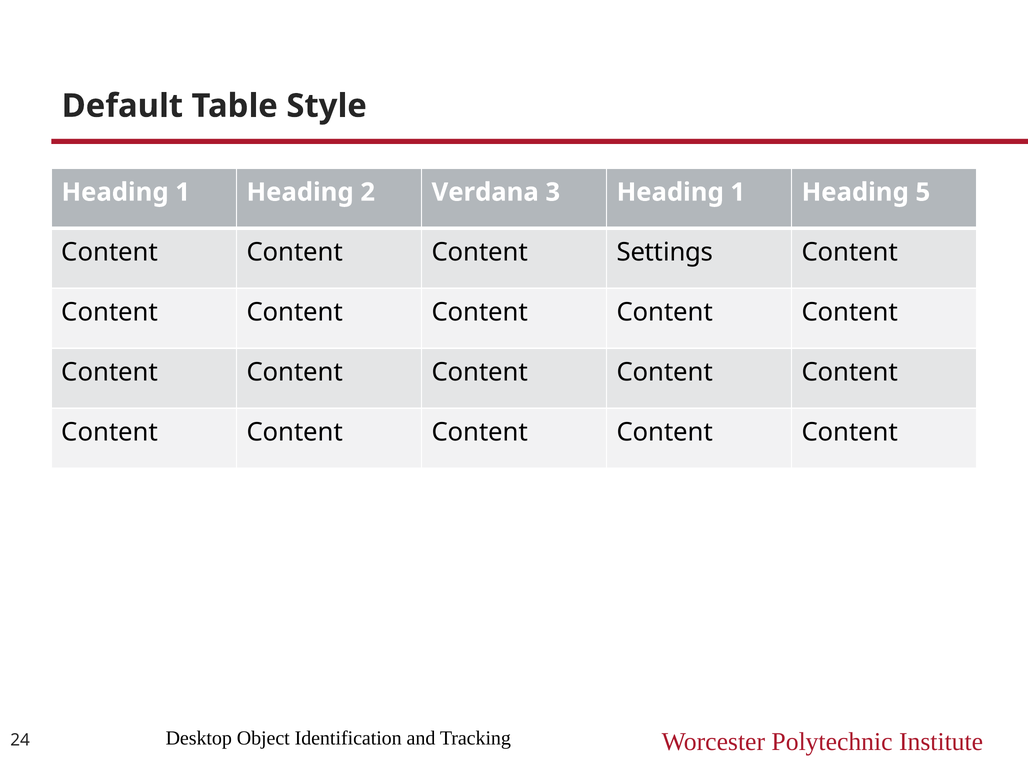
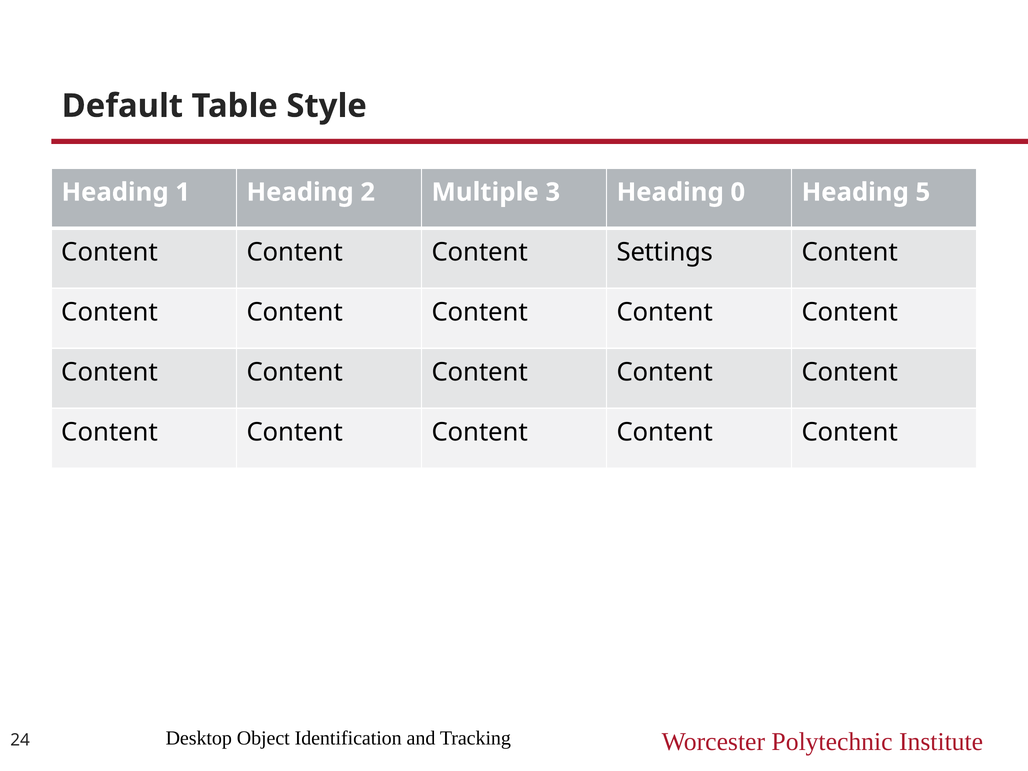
Verdana: Verdana -> Multiple (485, 192)
3 Heading 1: 1 -> 0 (738, 192)
